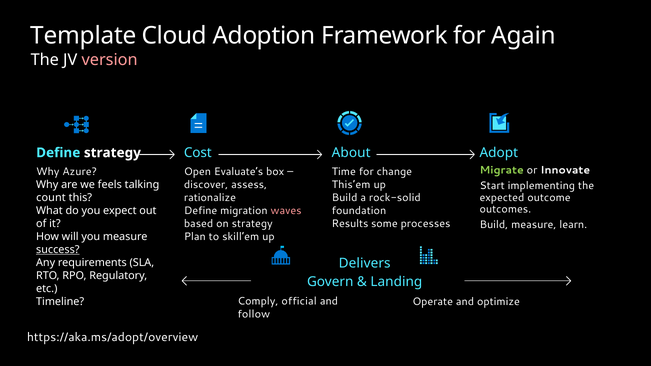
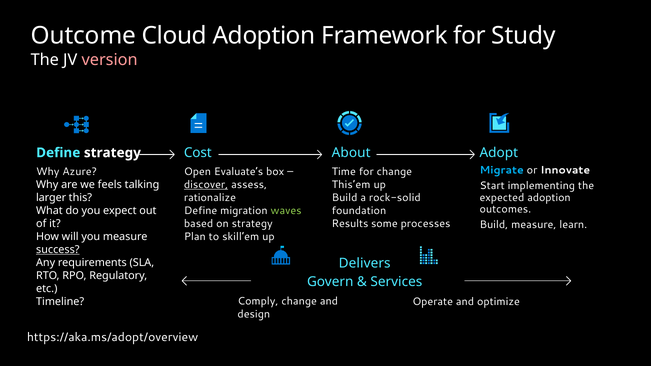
Template: Template -> Outcome (83, 36)
Again: Again -> Study (524, 36)
Migrate colour: light green -> light blue (502, 170)
discover underline: none -> present (206, 185)
expected outcome: outcome -> adoption (549, 198)
count: count -> larger (51, 198)
waves colour: pink -> light green (286, 211)
Landing: Landing -> Services (396, 282)
Comply official: official -> change (299, 301)
follow: follow -> design (254, 314)
